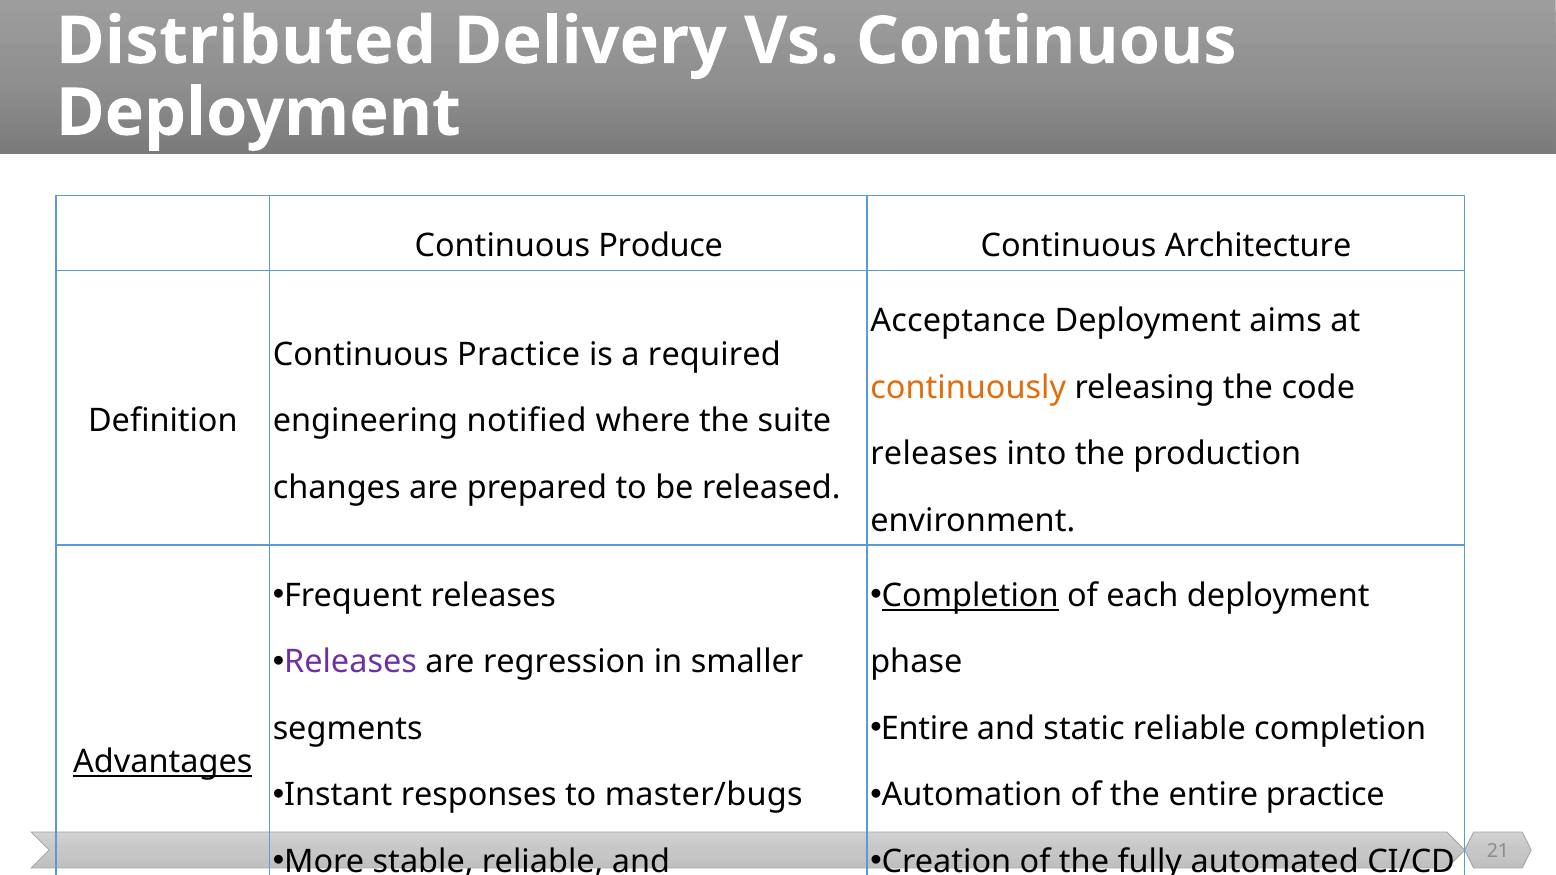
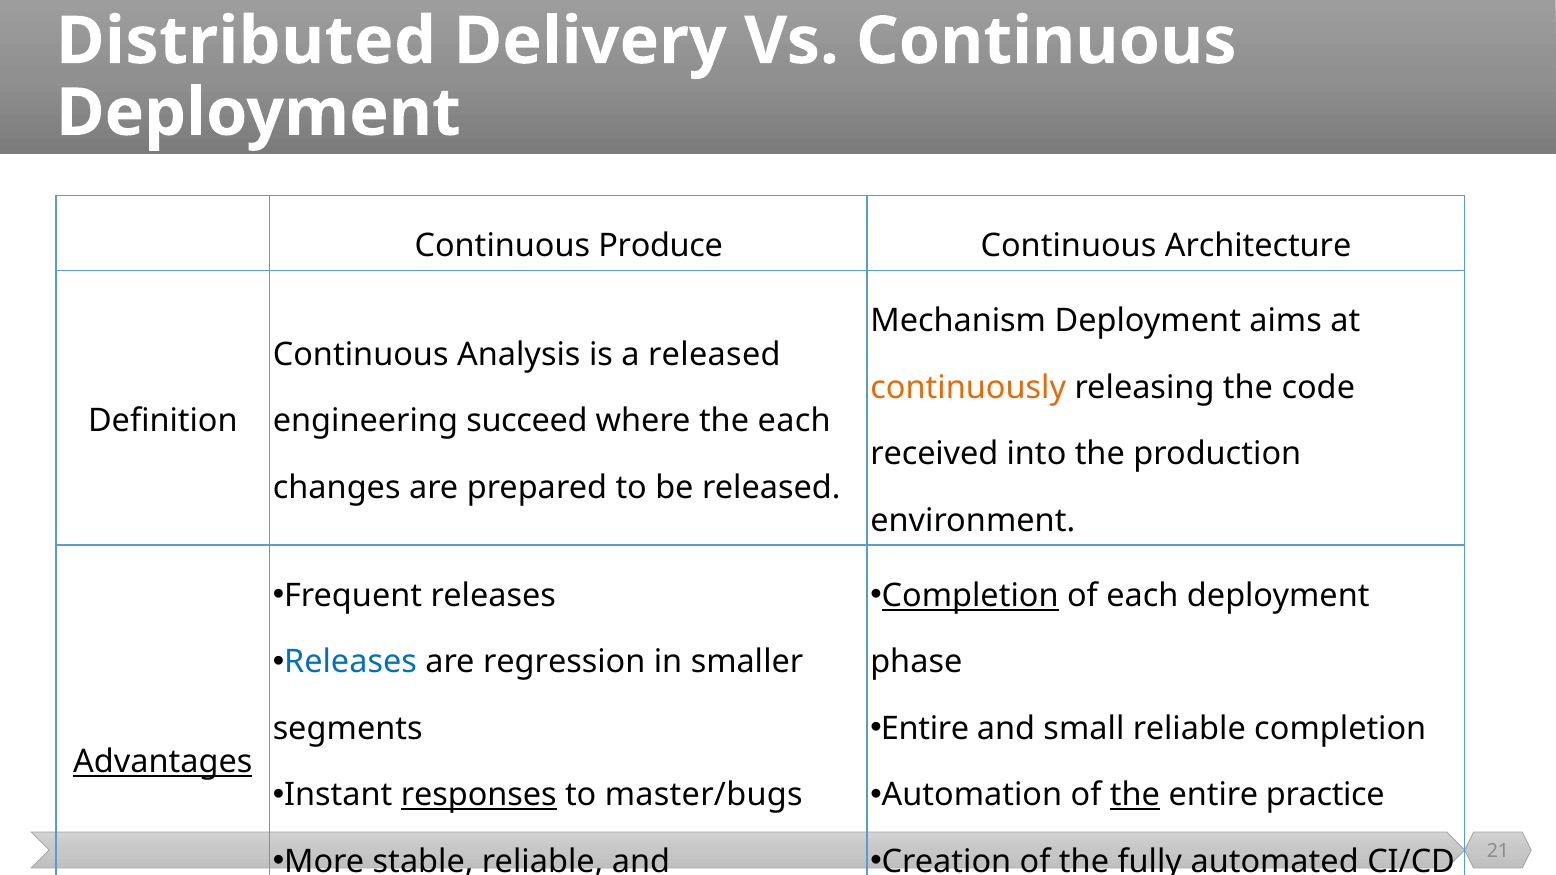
Acceptance: Acceptance -> Mechanism (958, 321)
Continuous Practice: Practice -> Analysis (519, 355)
a required: required -> released (714, 355)
notified: notified -> succeed (527, 421)
the suite: suite -> each (794, 421)
releases: releases -> received (934, 454)
Releases colour: purple -> blue (351, 662)
static: static -> small (1084, 729)
responses underline: none -> present (479, 795)
the underline: none -> present (1135, 795)
